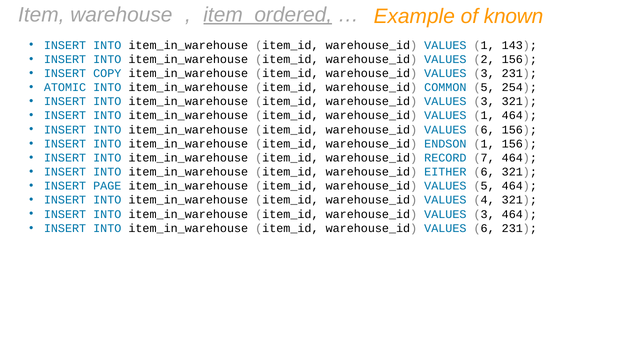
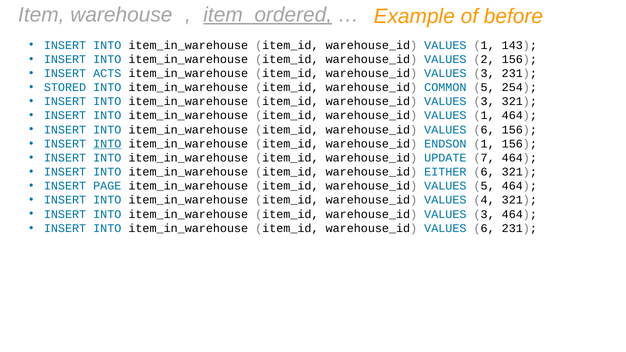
known: known -> before (513, 16)
COPY: COPY -> ACTS (107, 73)
ATOMIC: ATOMIC -> STORED (65, 88)
INTO underline: none -> present (107, 144)
RECORD: RECORD -> UPDATE (445, 158)
